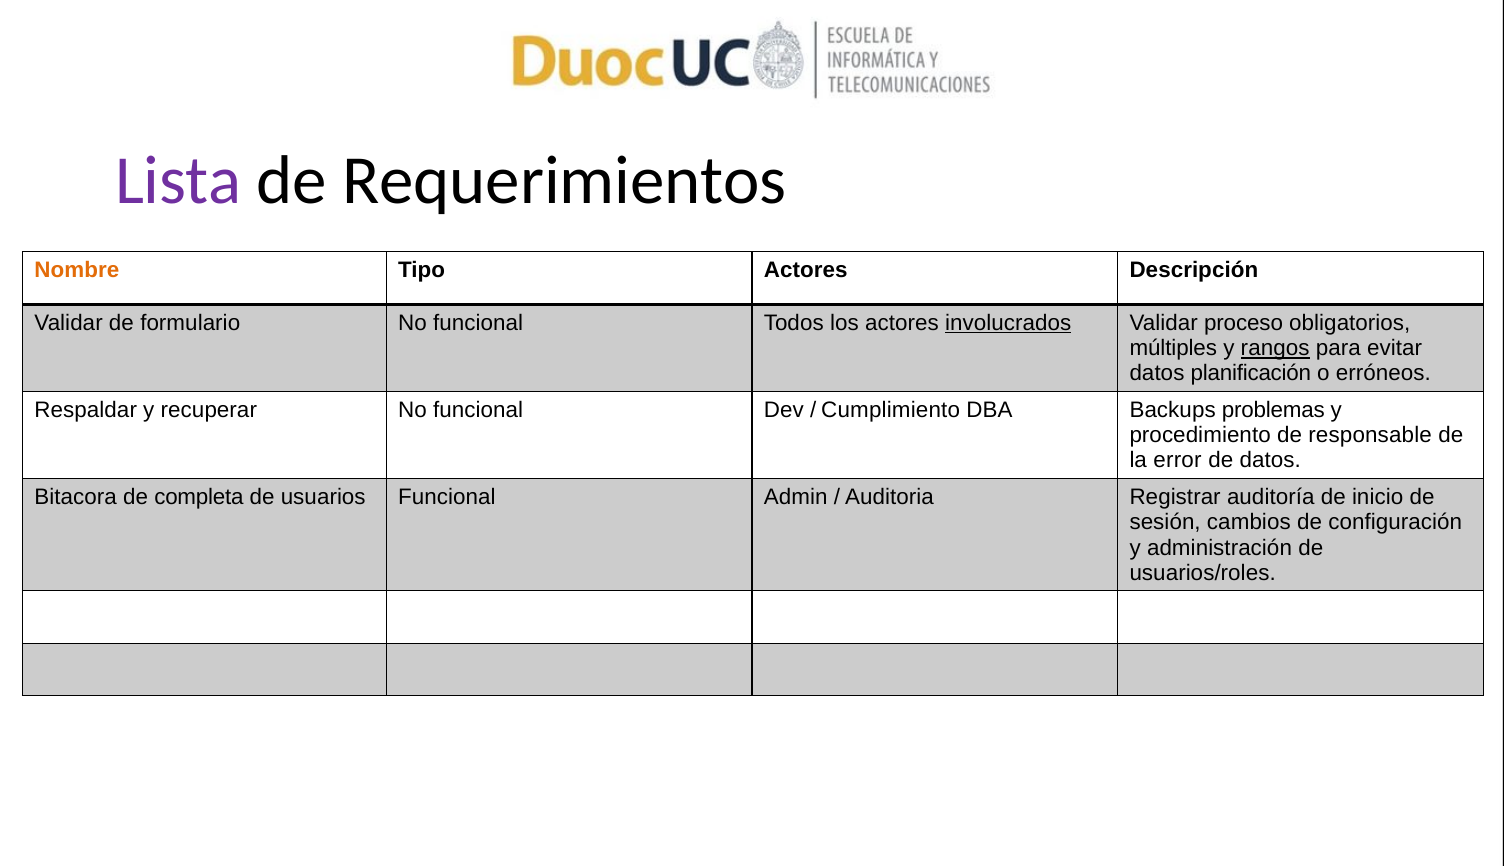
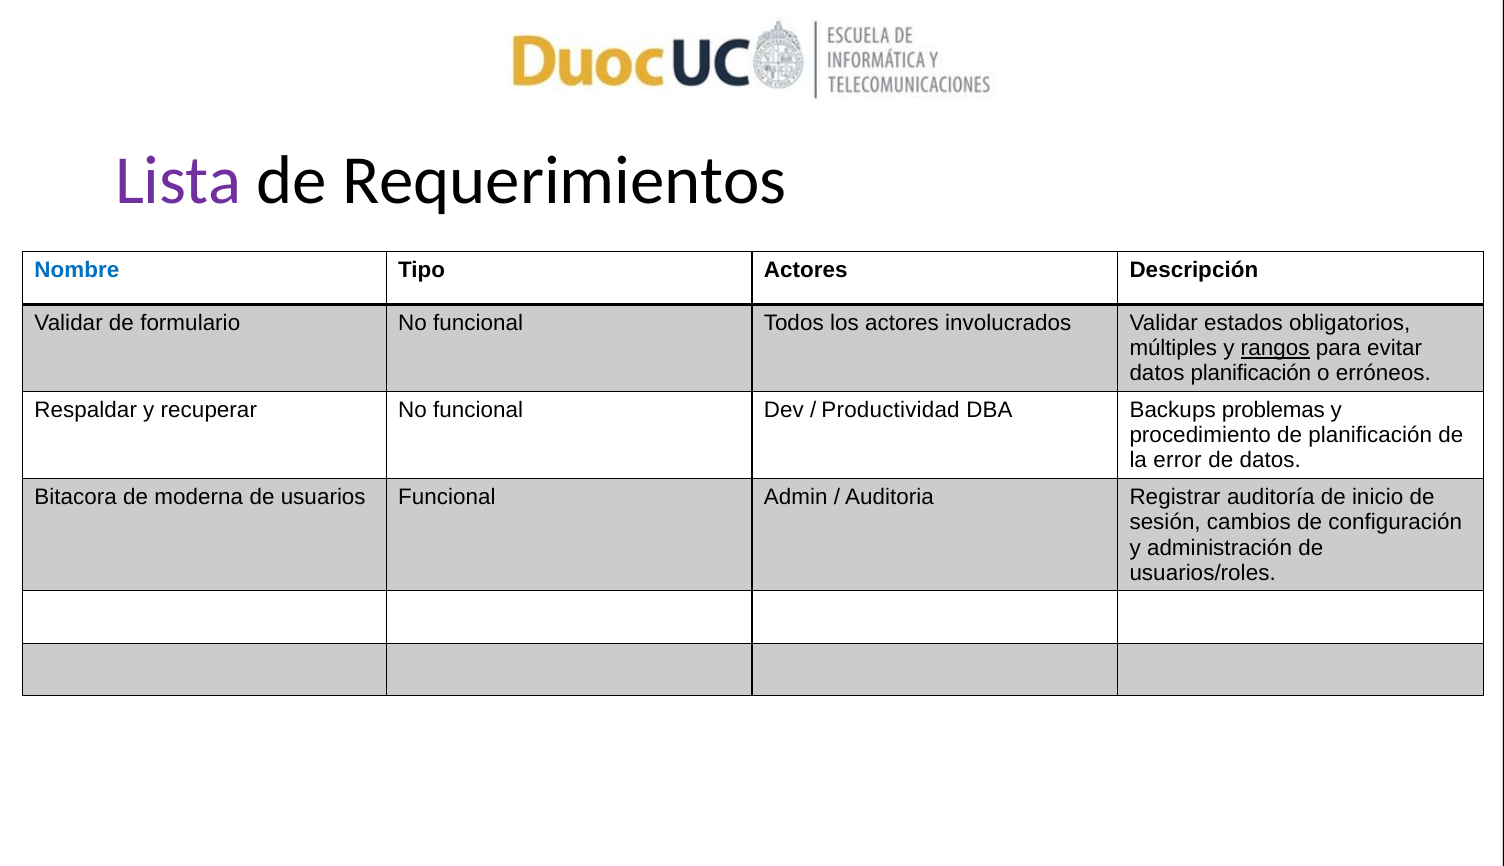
Nombre colour: orange -> blue (77, 271)
involucrados underline: present -> none (1008, 323)
proceso: proceso -> estados (1243, 323)
Cumplimiento: Cumplimiento -> Productividad (891, 410)
de responsable: responsable -> planificación (1370, 435)
completa: completa -> moderna (199, 497)
